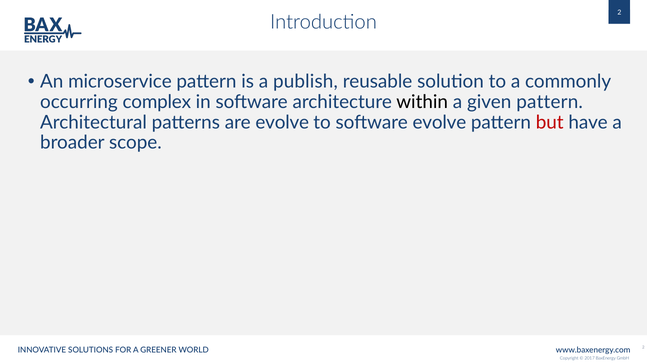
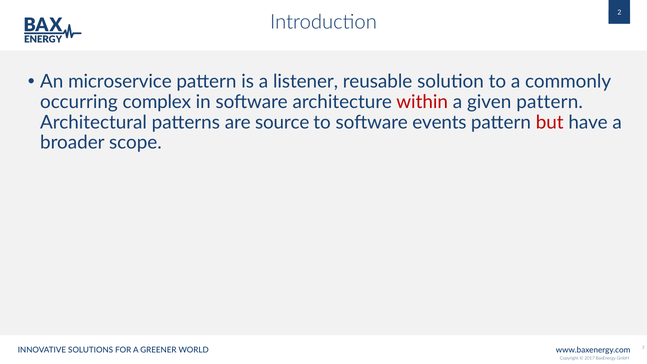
publish: publish -> listener (306, 82)
within colour: black -> red (422, 102)
are evolve: evolve -> source (282, 122)
software evolve: evolve -> events (439, 122)
